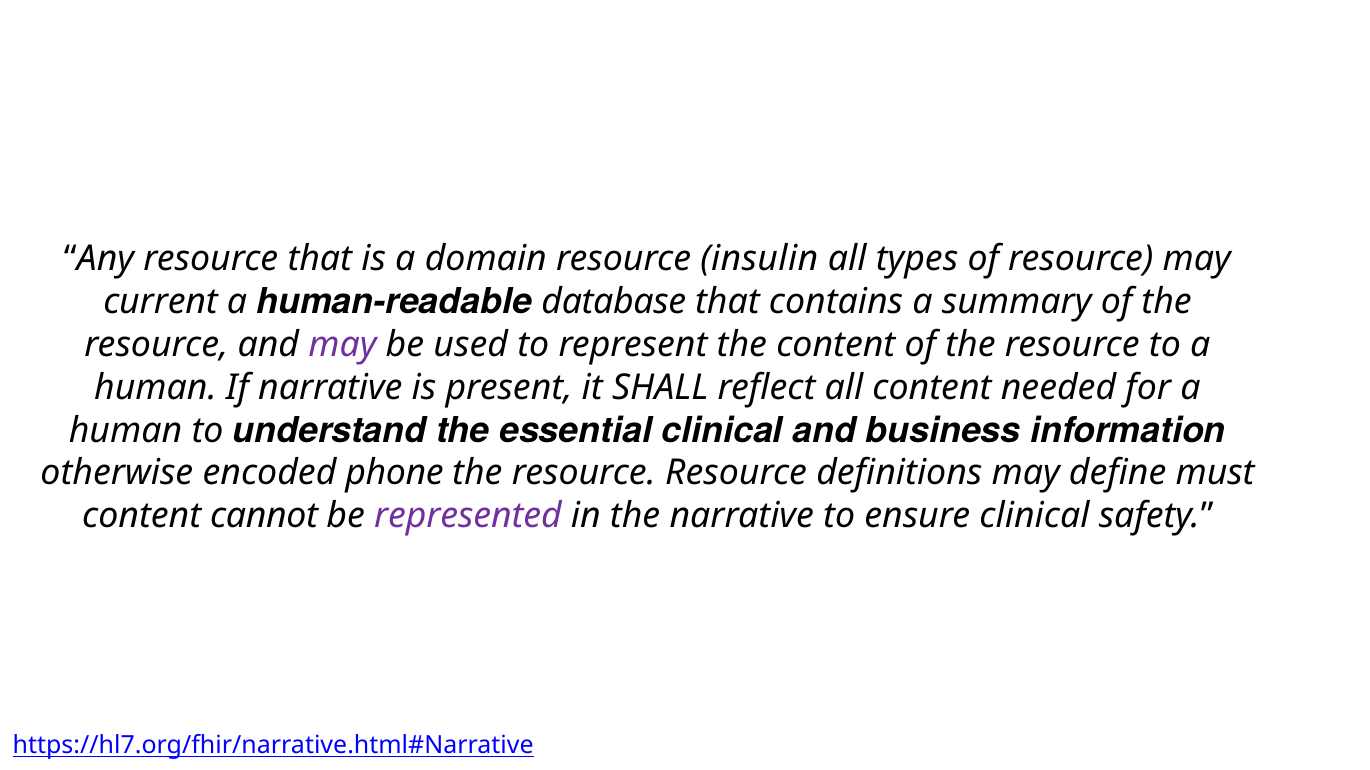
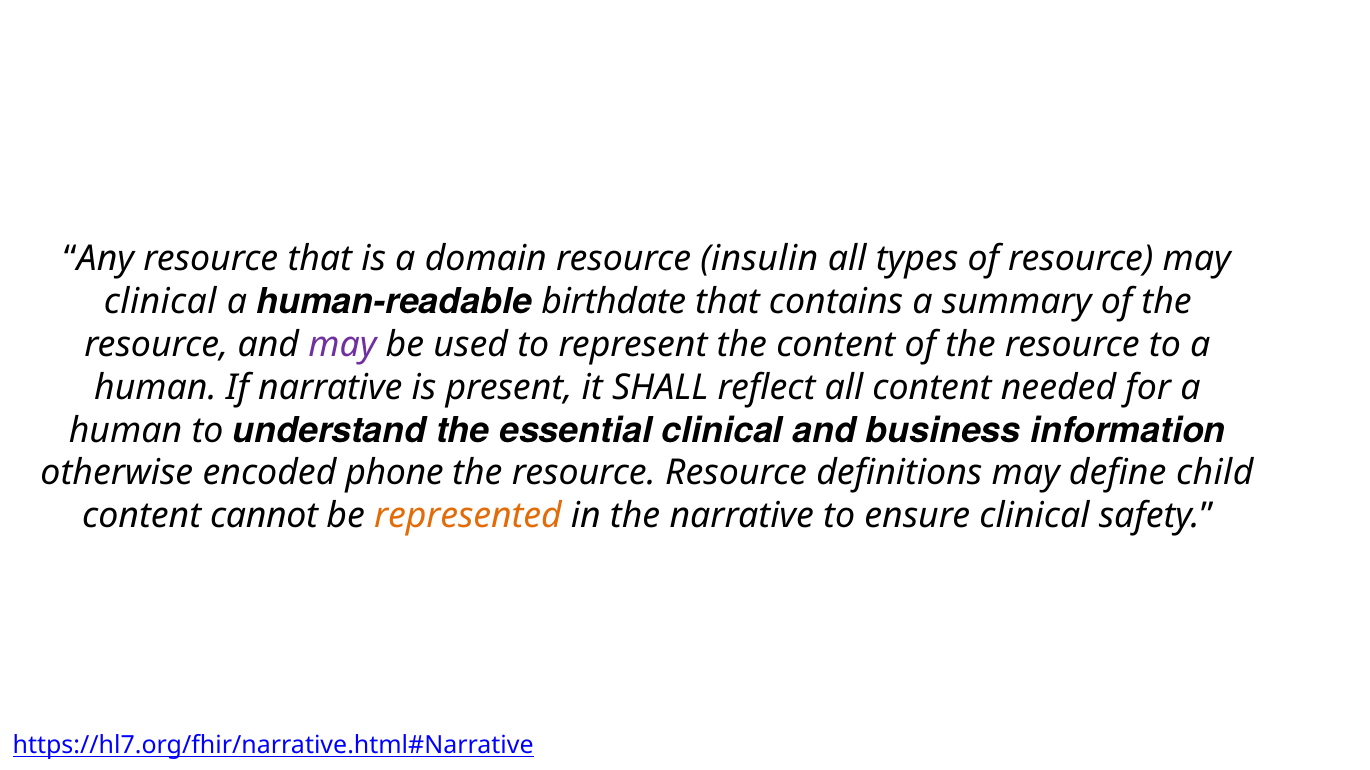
current: current -> clinical (160, 302)
database: database -> birthdate (614, 302)
must: must -> child (1215, 473)
represented colour: purple -> orange (468, 516)
